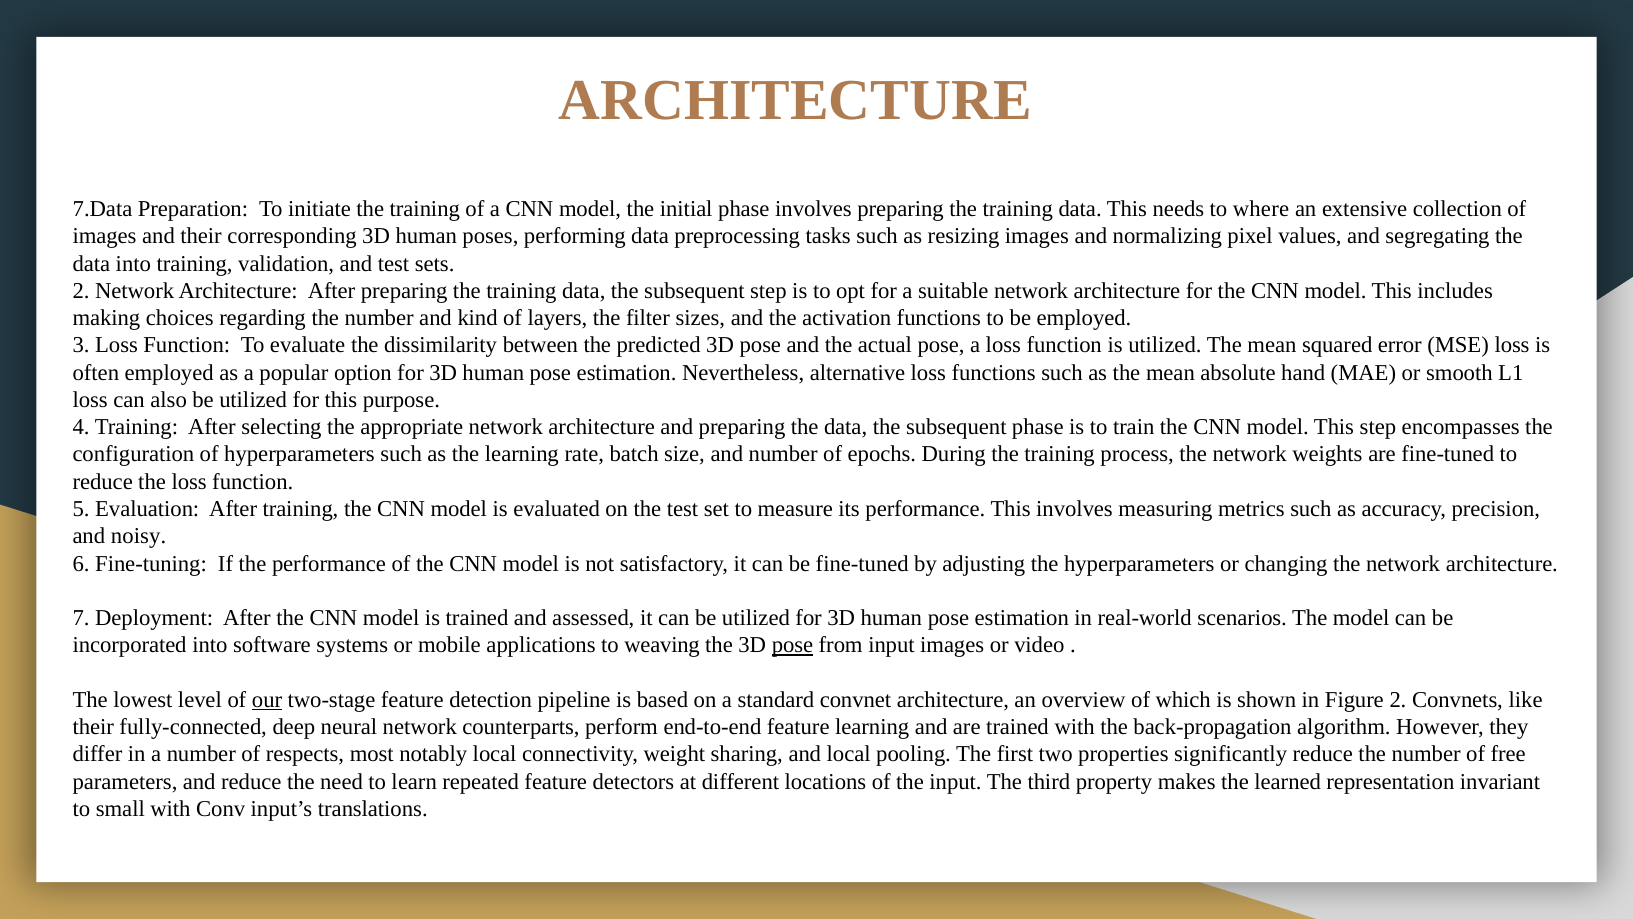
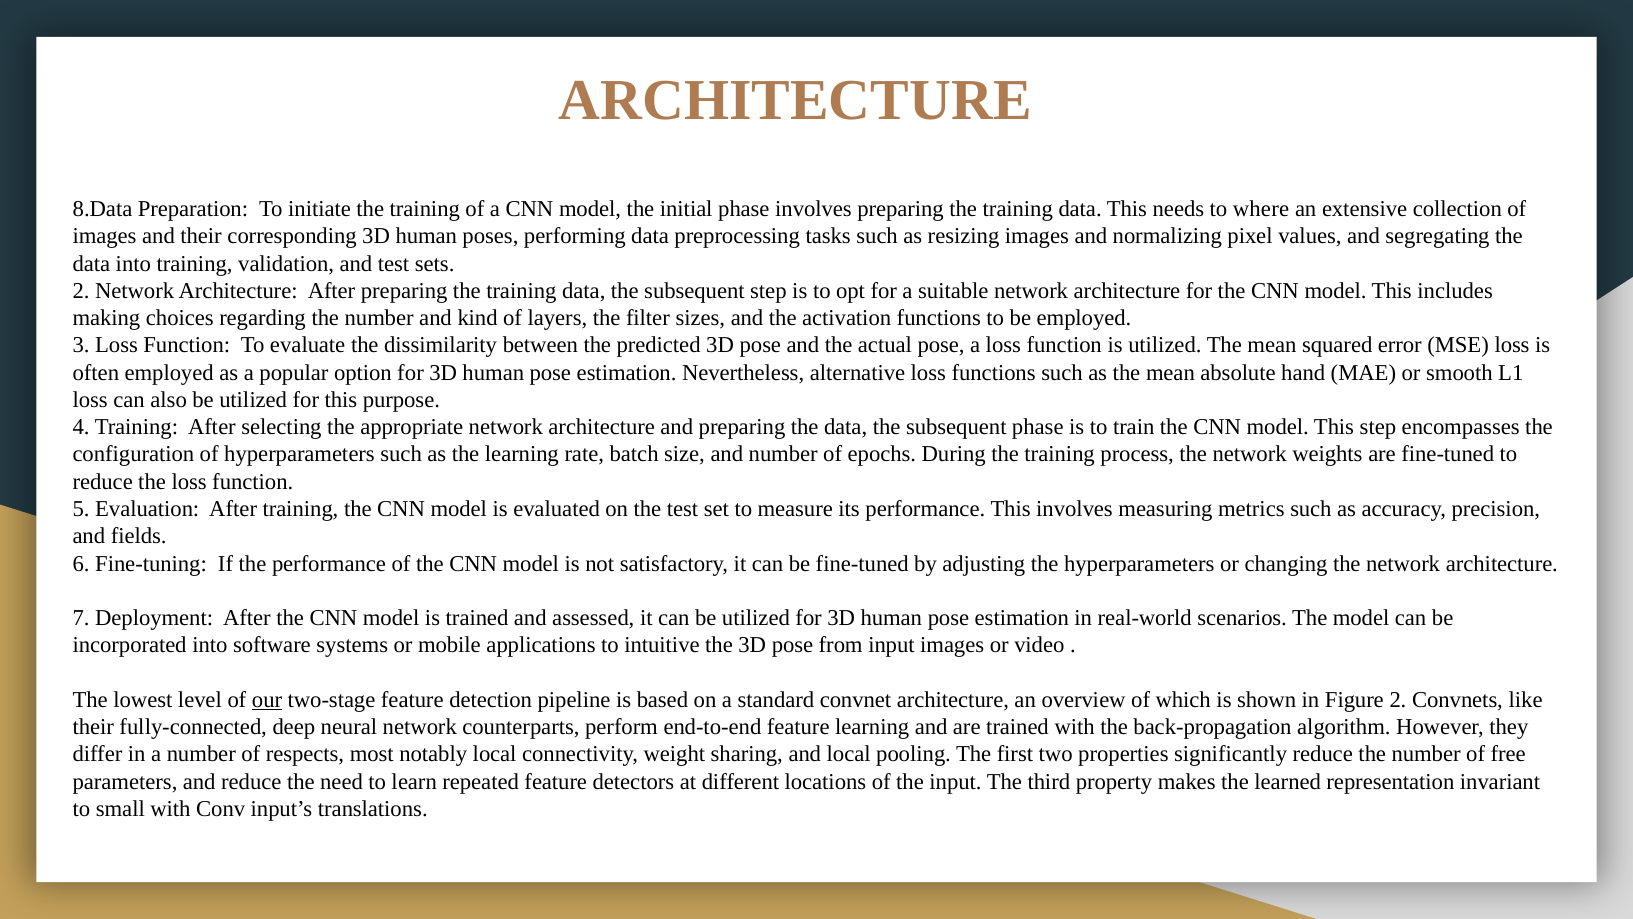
7.Data: 7.Data -> 8.Data (103, 209)
noisy: noisy -> fields (139, 536)
weaving: weaving -> intuitive (662, 645)
pose underline: present -> none (792, 645)
